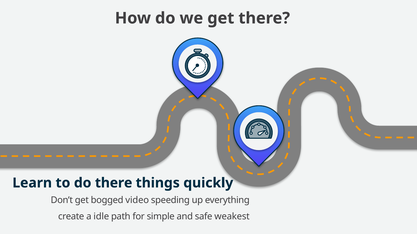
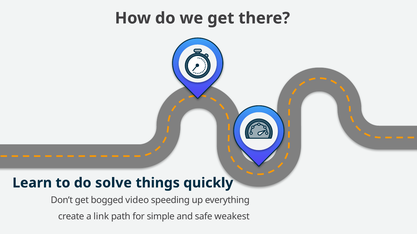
do there: there -> solve (113, 183)
idle: idle -> link (101, 217)
